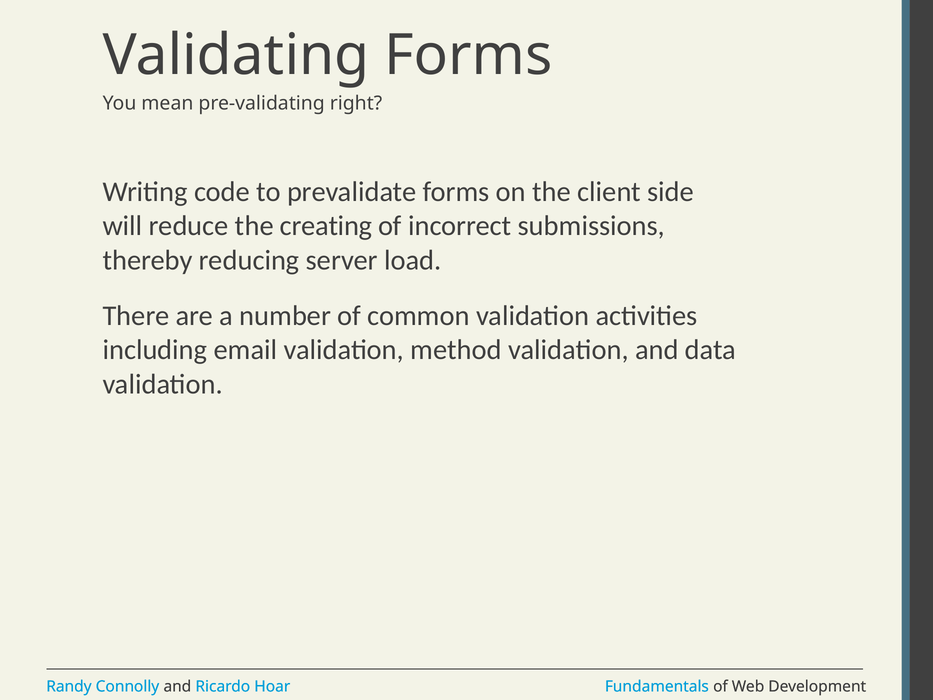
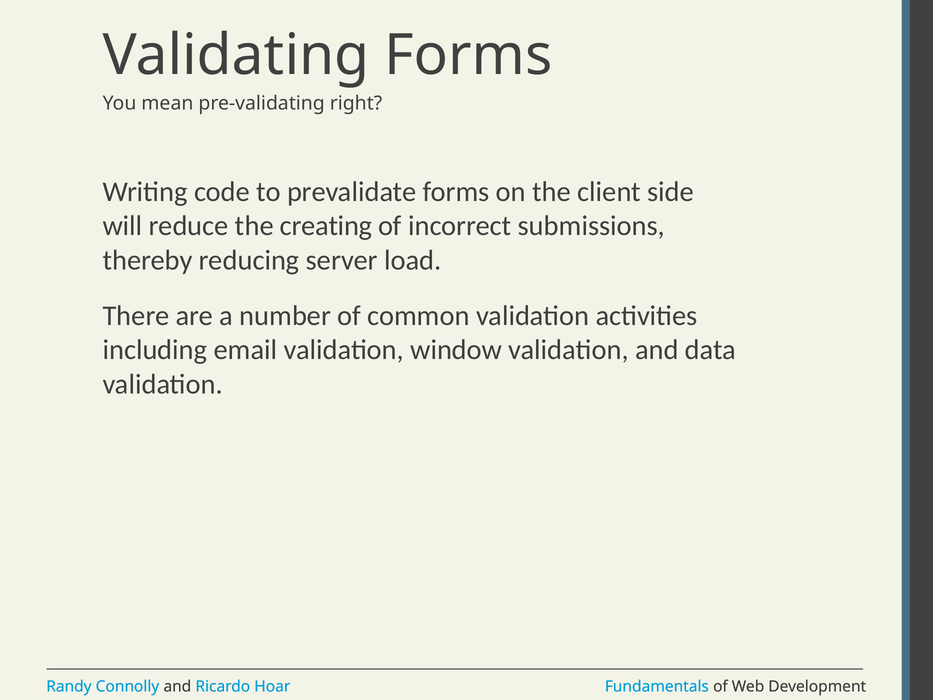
method: method -> window (456, 350)
